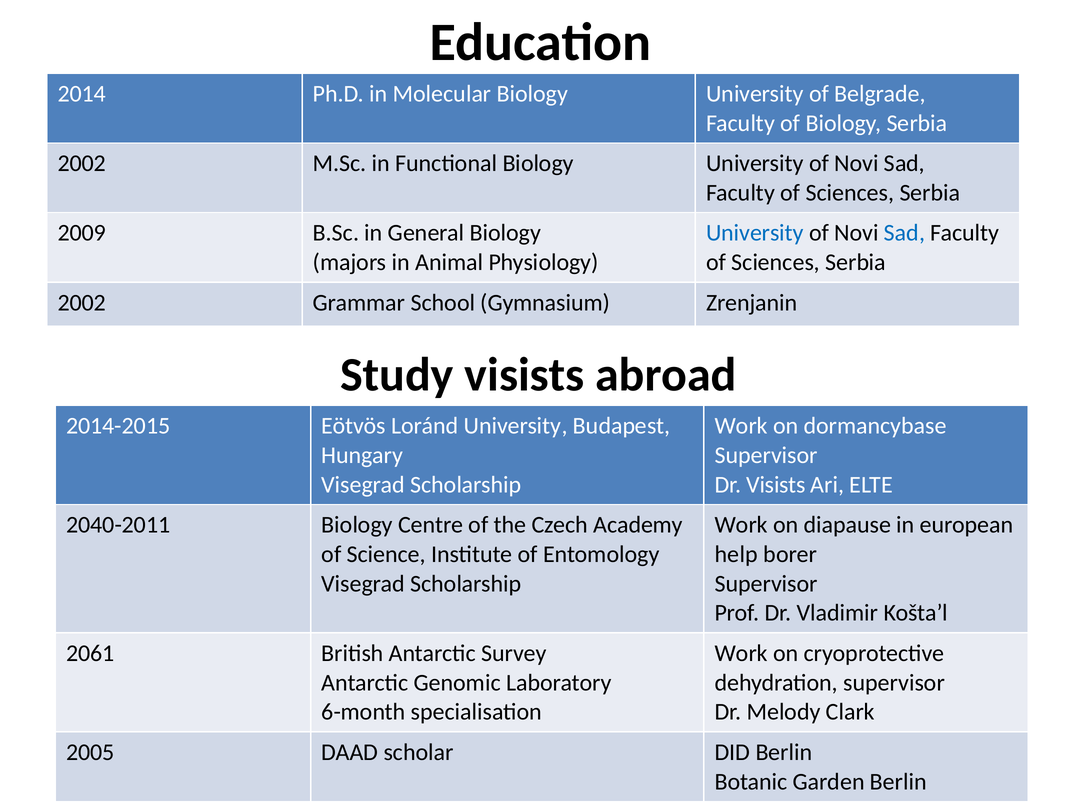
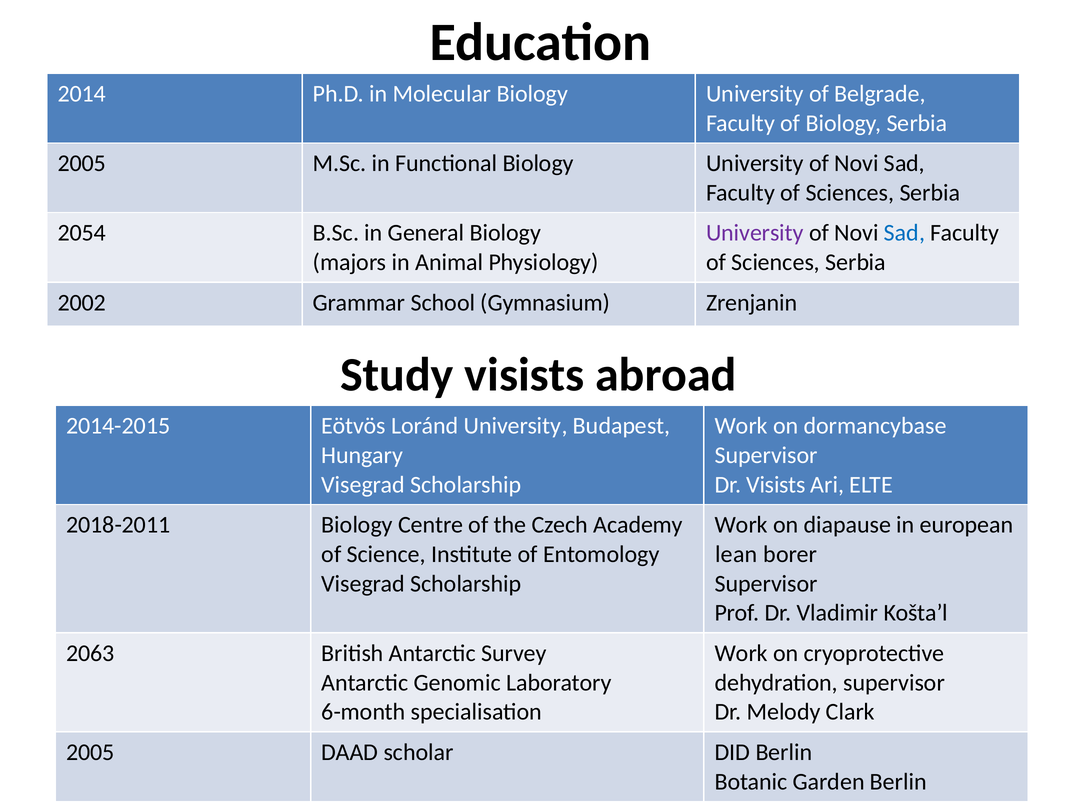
2002: 2002 -> 2005 (82, 163)
2009: 2009 -> 2054 (82, 233)
University colour: blue -> purple (755, 233)
2040-2011: 2040-2011 -> 2018-2011 (118, 525)
help: help -> lean (736, 554)
2061: 2061 -> 2063 (90, 653)
